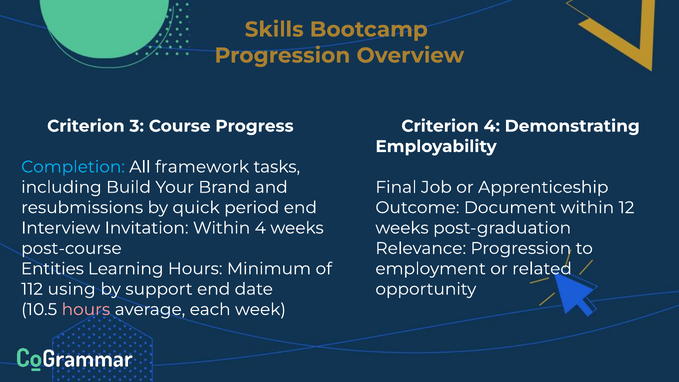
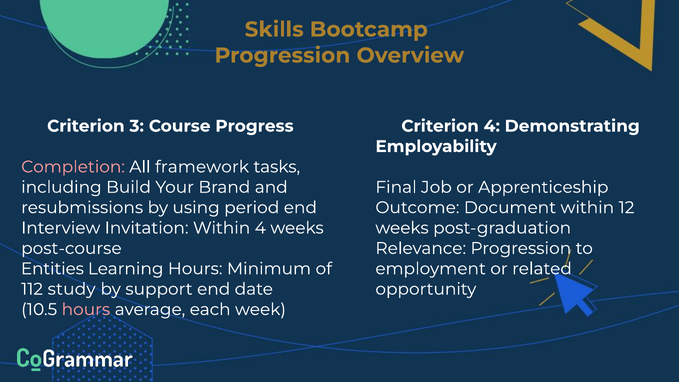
Completion colour: light blue -> pink (73, 167)
quick: quick -> using (196, 208)
using: using -> study (72, 289)
